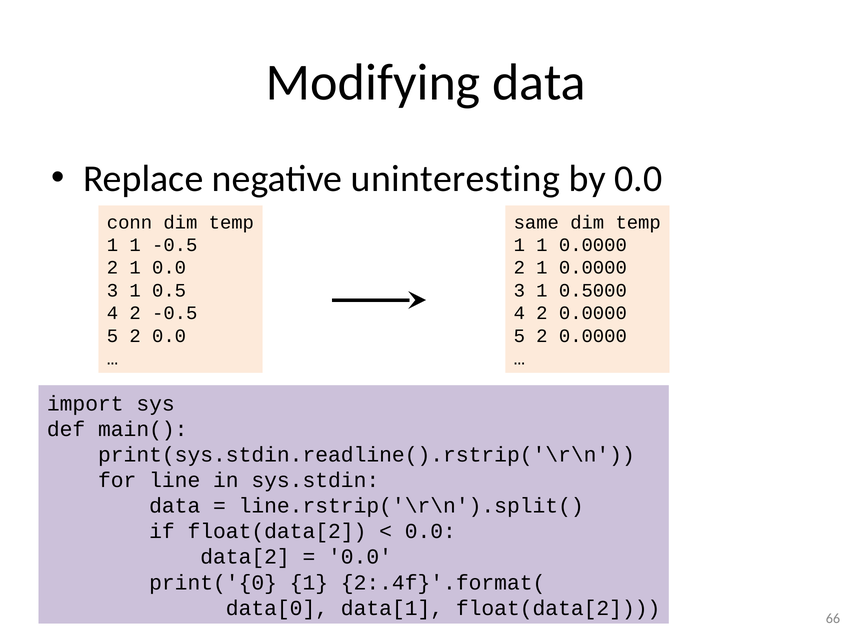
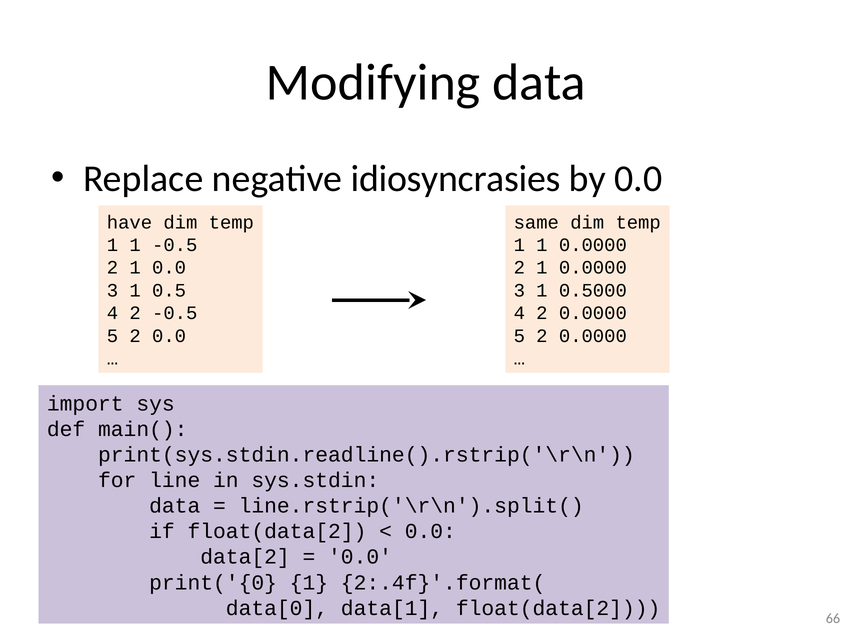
uninteresting: uninteresting -> idiosyncrasies (456, 179)
conn: conn -> have (130, 222)
